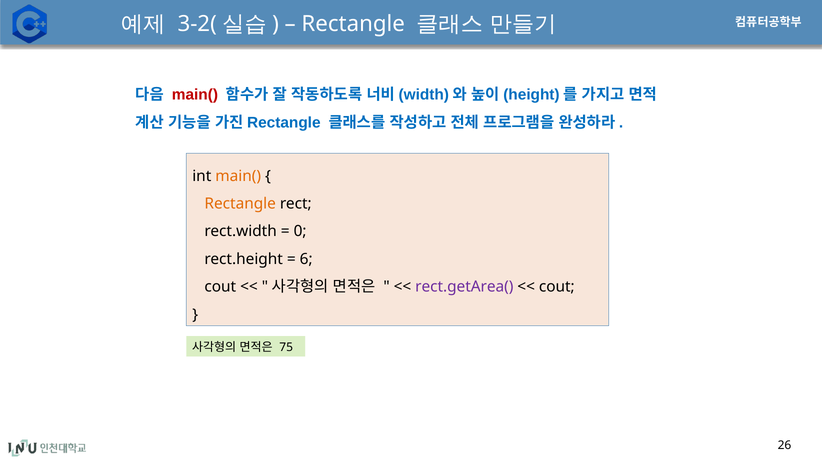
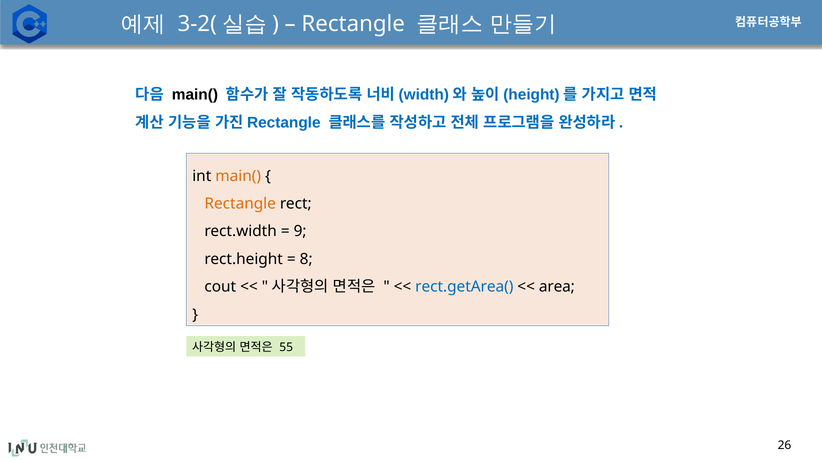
main( colour: red -> black (195, 95)
0: 0 -> 9 (300, 232)
6: 6 -> 8 (306, 259)
rect.getArea( colour: purple -> blue (464, 287)
cout: cout -> area (557, 287)
75: 75 -> 55 (286, 347)
